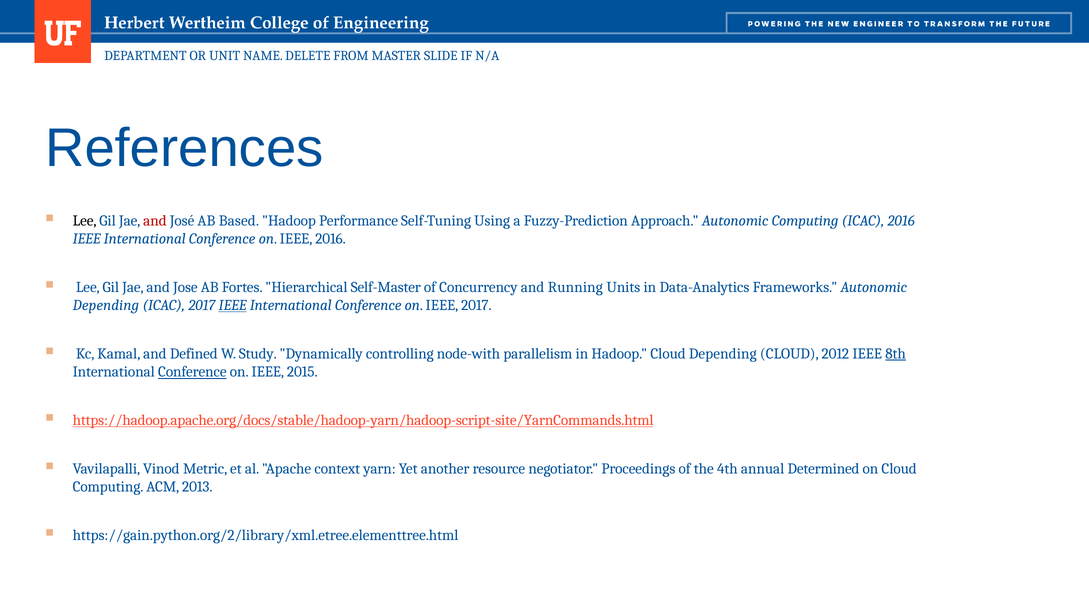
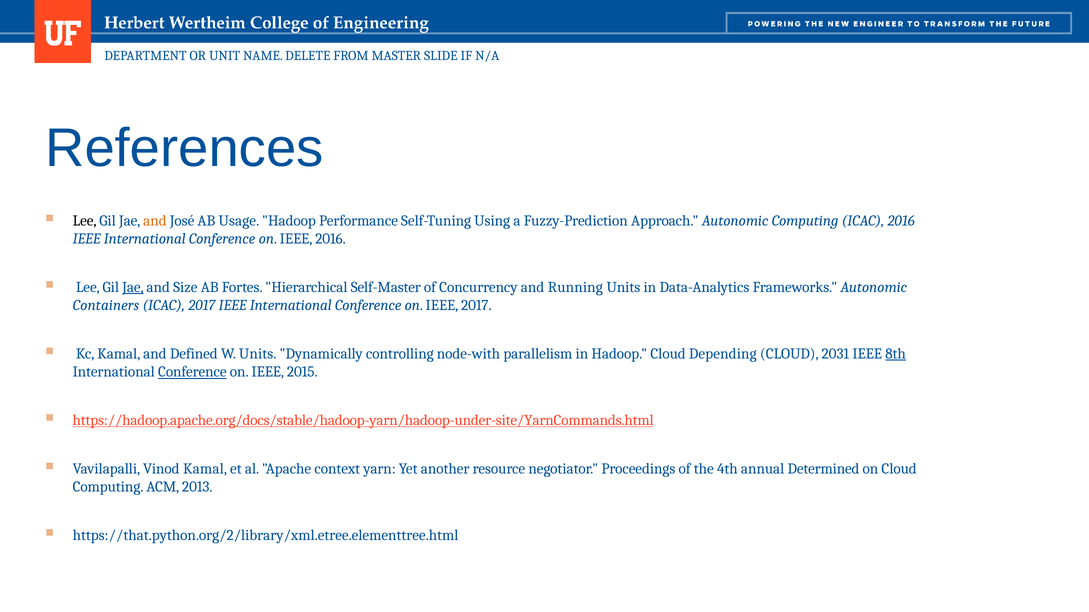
and colour: red -> orange (155, 221)
Based: Based -> Usage (239, 221)
Jae underline: none -> present (133, 287)
Jose: Jose -> Size (185, 287)
Depending: Depending -> Containers (106, 306)
IEEE underline: present -> none (232, 306)
W Study: Study -> Units (258, 354)
2012: 2012 -> 2031 (835, 354)
https://hadoop.apache.org/docs/stable/hadoop-yarn/hadoop-script-site/YarnCommands.html: https://hadoop.apache.org/docs/stable/hadoop-yarn/hadoop-script-site/YarnCommands.html -> https://hadoop.apache.org/docs/stable/hadoop-yarn/hadoop-under-site/YarnCommands.html (363, 421)
Vinod Metric: Metric -> Kamal (205, 469)
https://gain.python.org/2/library/xml.etree.elementtree.html: https://gain.python.org/2/library/xml.etree.elementtree.html -> https://that.python.org/2/library/xml.etree.elementtree.html (266, 536)
